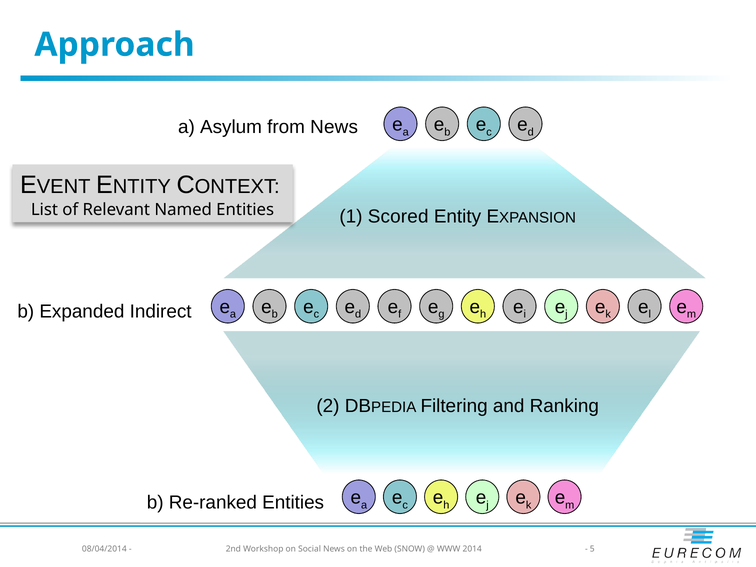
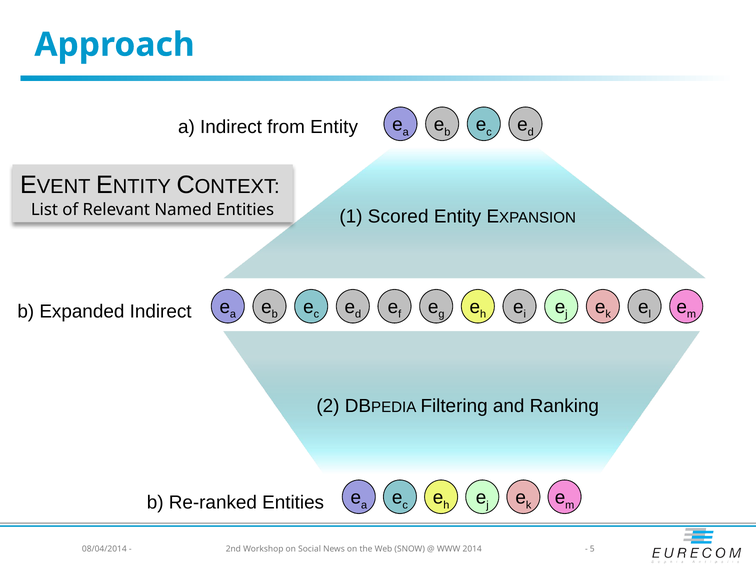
a Asylum: Asylum -> Indirect (231, 127)
from News: News -> Entity (334, 127)
